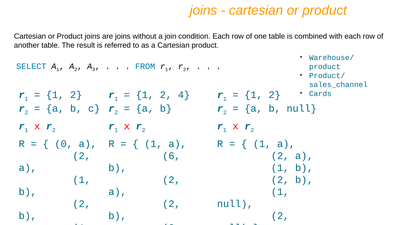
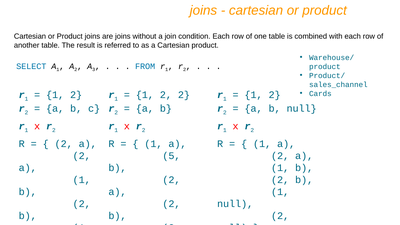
2 4: 4 -> 2 (184, 95)
0: 0 -> 2 (64, 144)
6: 6 -> 5 (171, 156)
